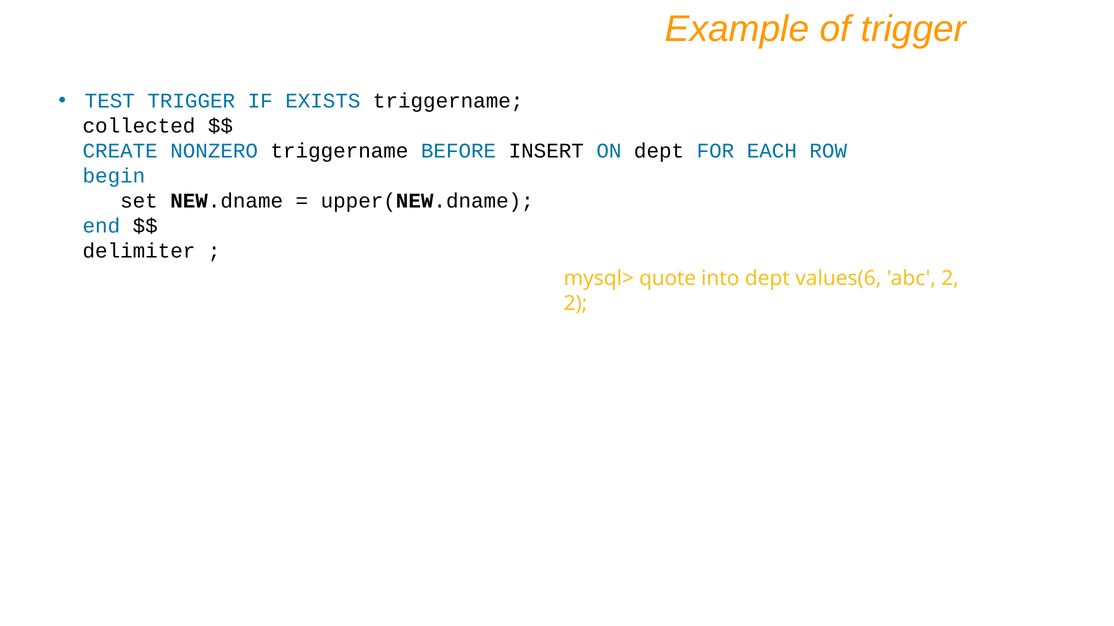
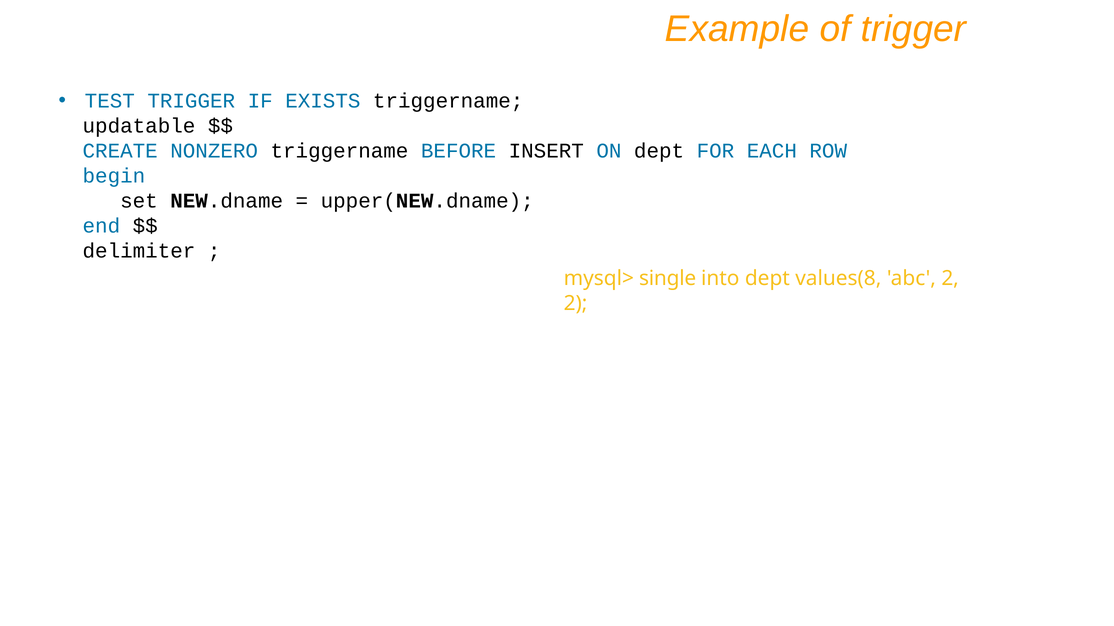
collected: collected -> updatable (139, 126)
quote: quote -> single (668, 279)
values(6: values(6 -> values(8 (838, 279)
